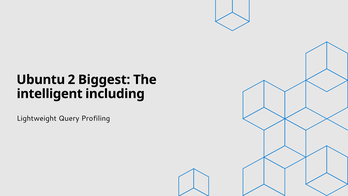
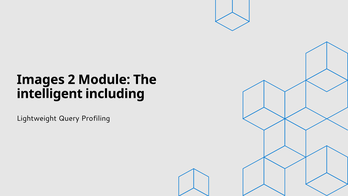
Ubuntu: Ubuntu -> Images (41, 80)
Biggest: Biggest -> Module (104, 80)
